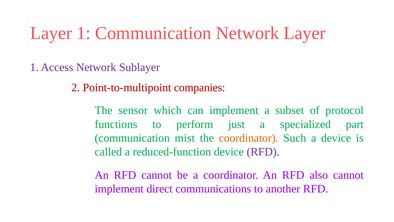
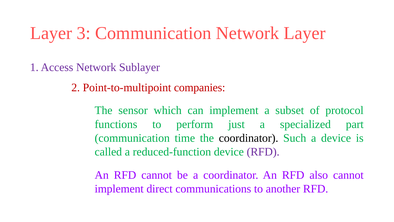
1: 1 -> 3 (84, 33)
mist: mist -> time (185, 138)
coordinator colour: orange -> black (249, 138)
